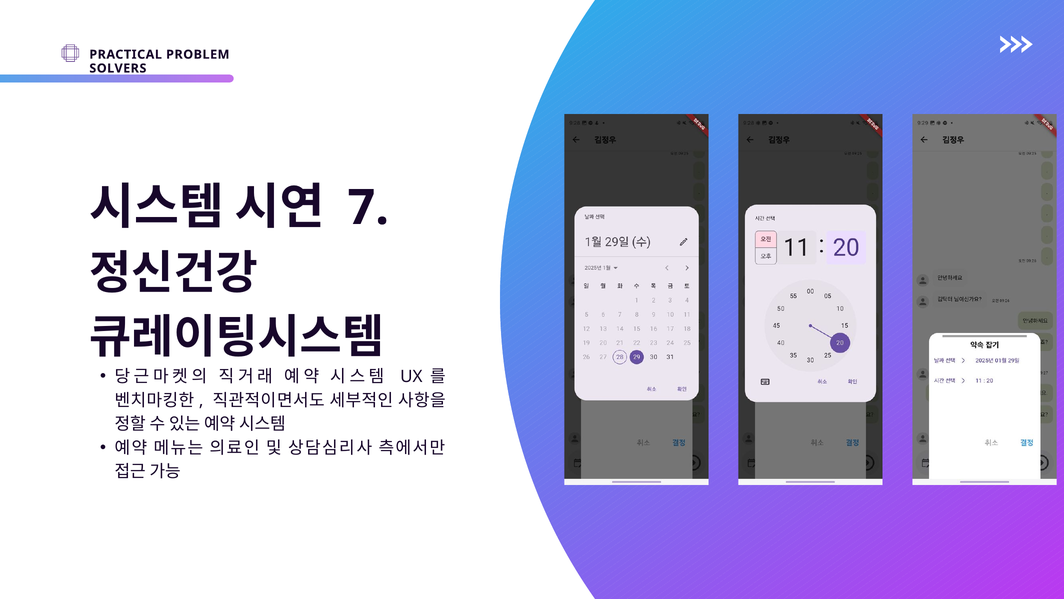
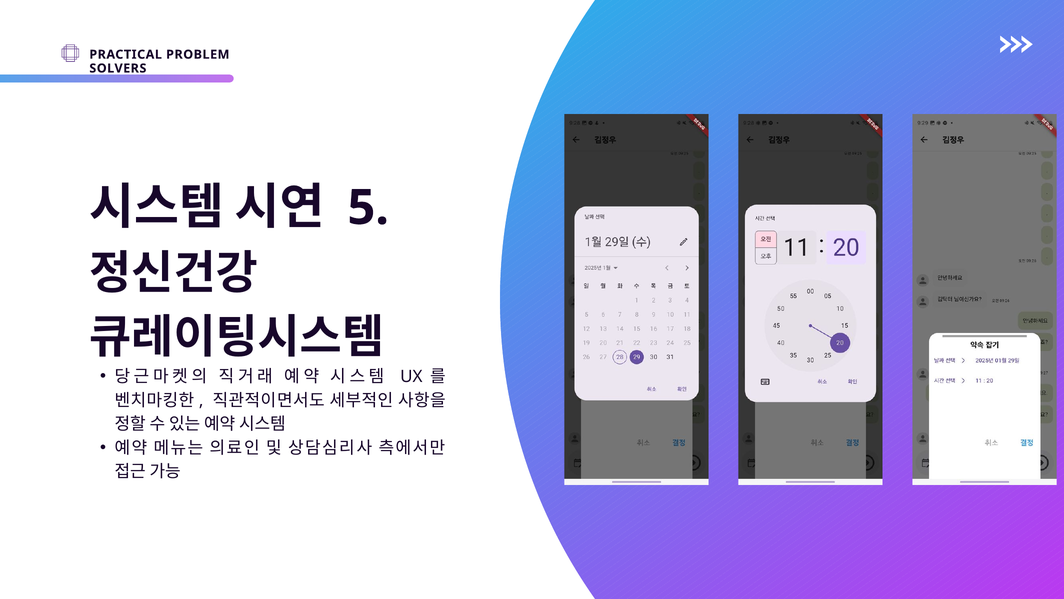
7: 7 -> 5 (368, 208)
